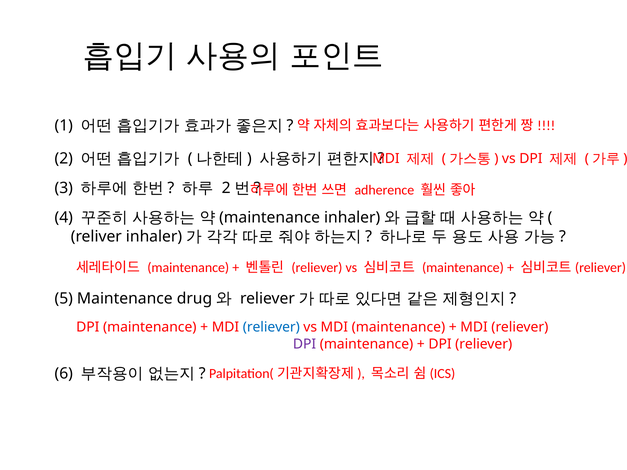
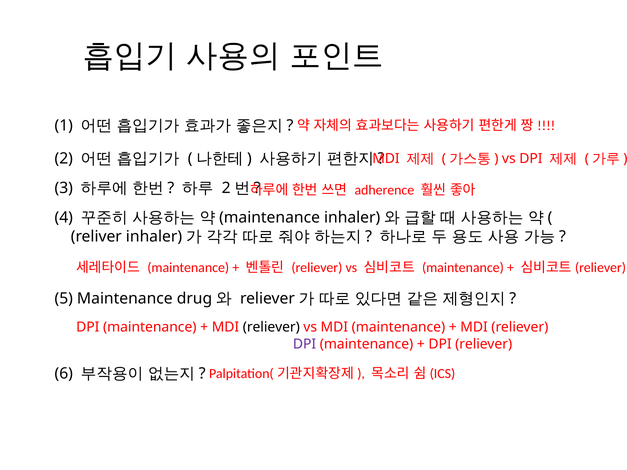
reliever colour: blue -> black (271, 327)
